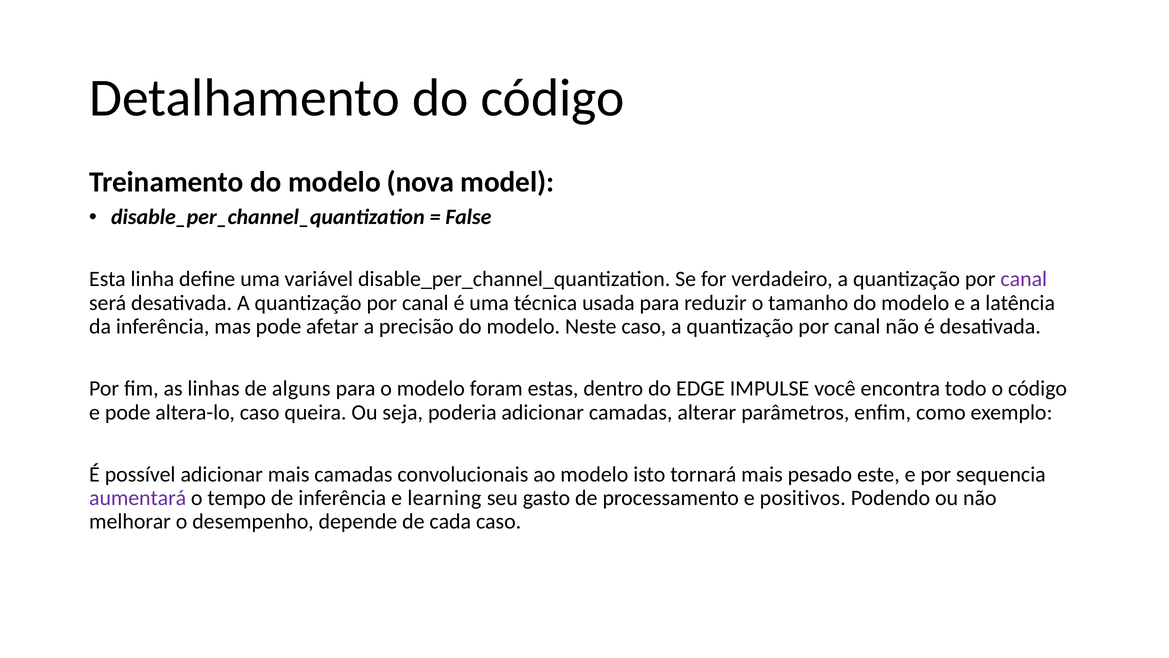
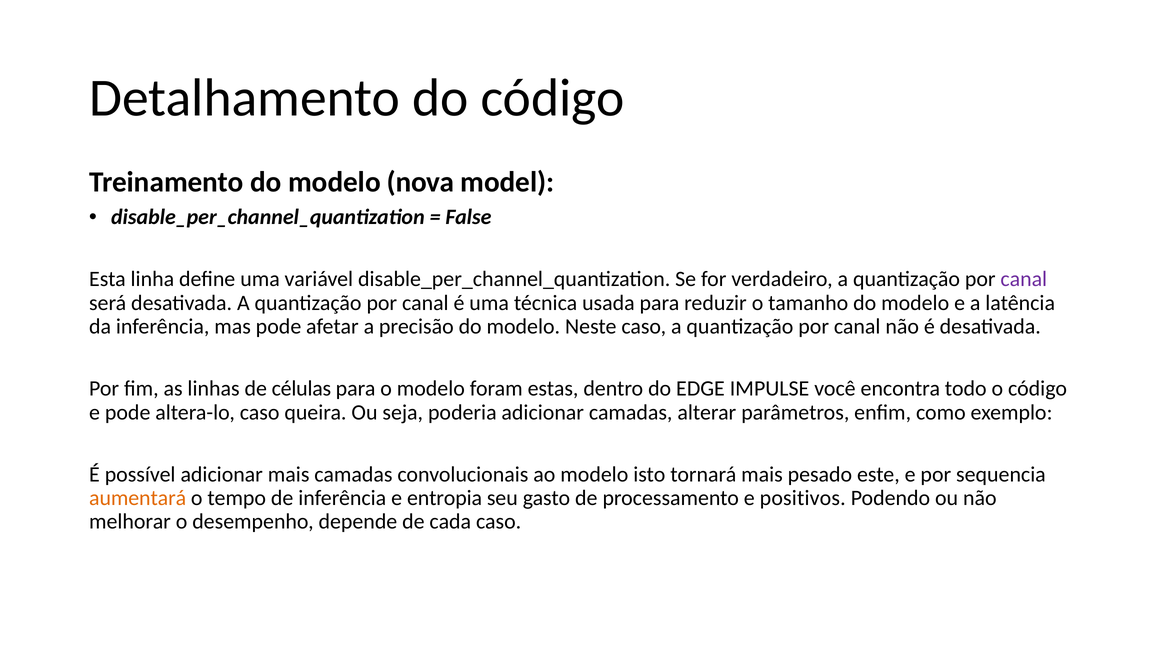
alguns: alguns -> células (301, 388)
aumentará colour: purple -> orange (138, 498)
learning: learning -> entropia (445, 498)
